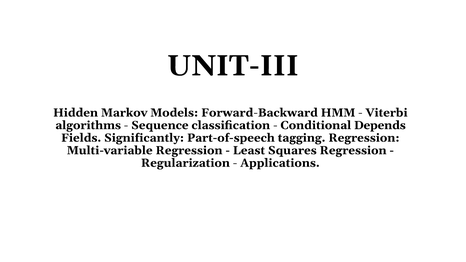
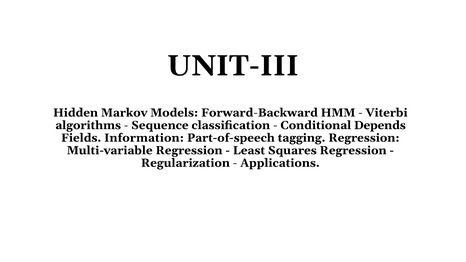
Significantly: Significantly -> Information (144, 138)
